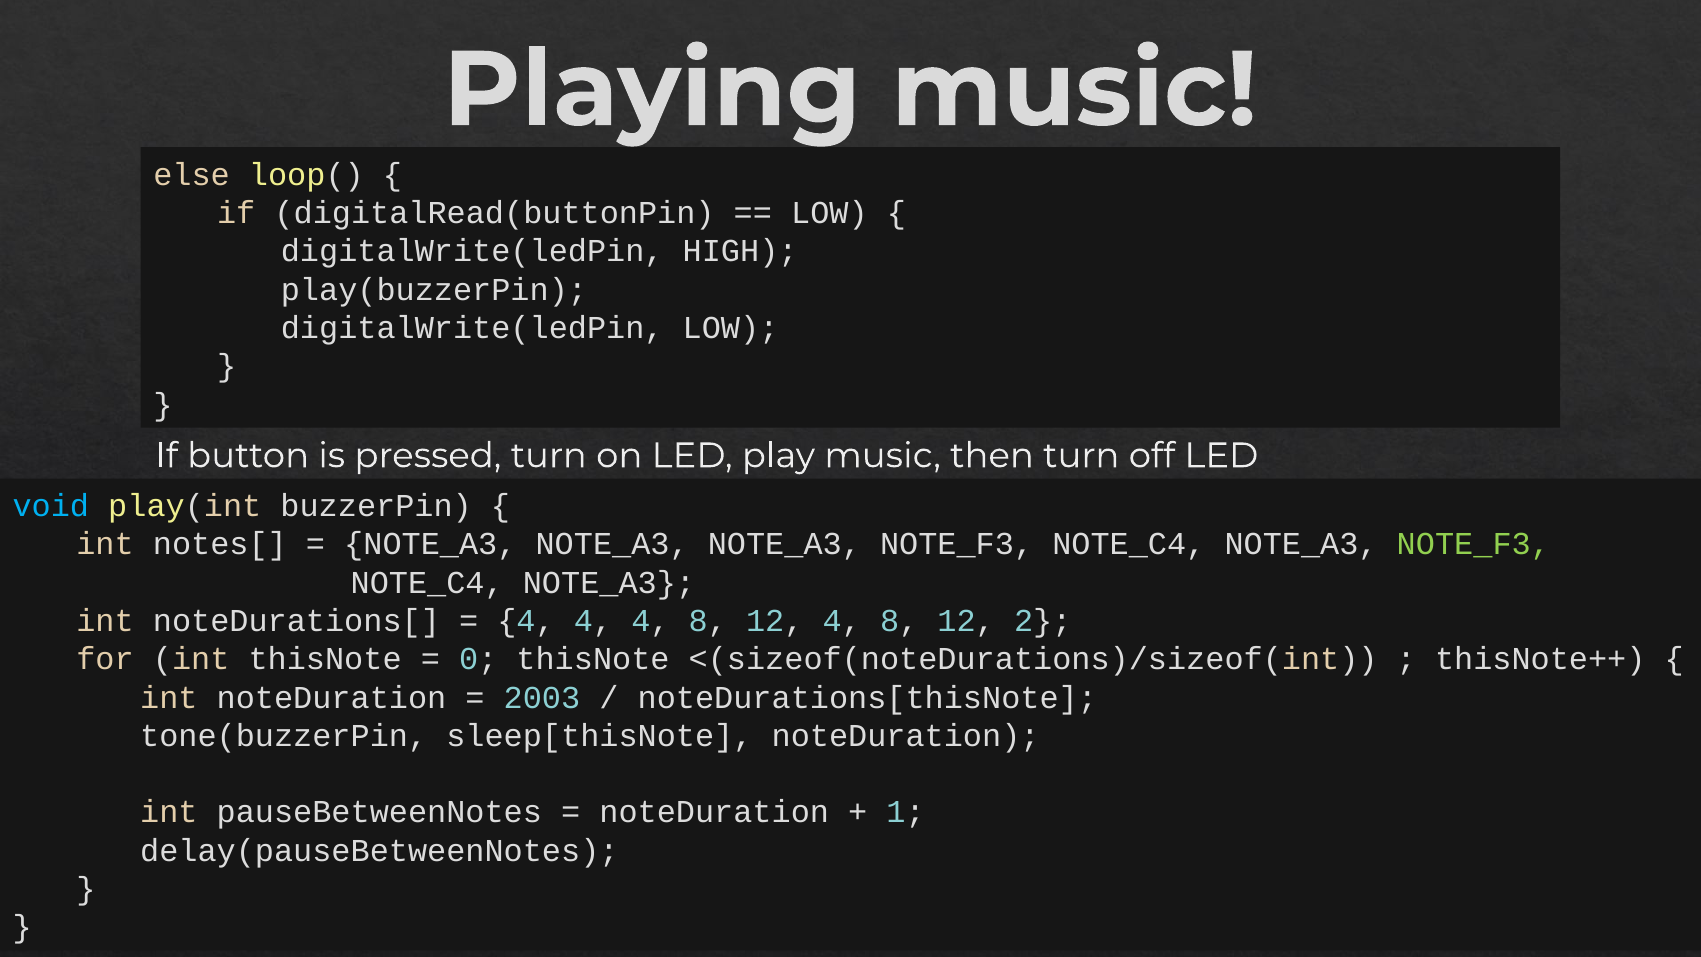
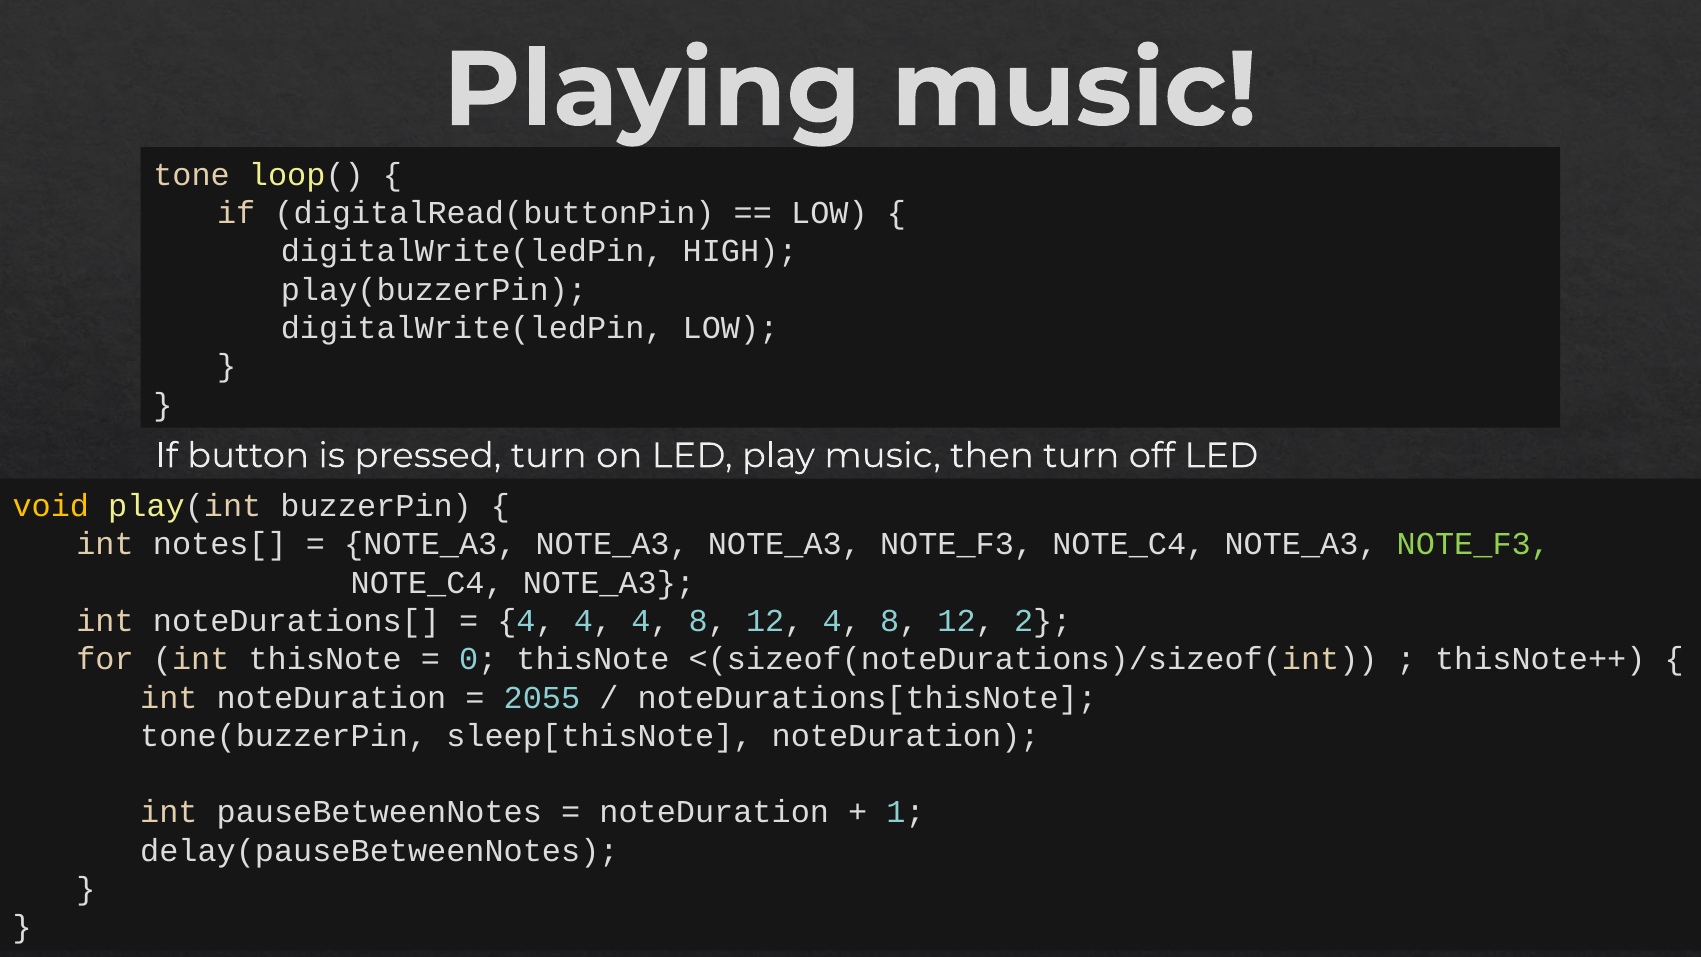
else: else -> tone (192, 175)
void colour: light blue -> yellow (51, 506)
2003: 2003 -> 2055 (542, 697)
